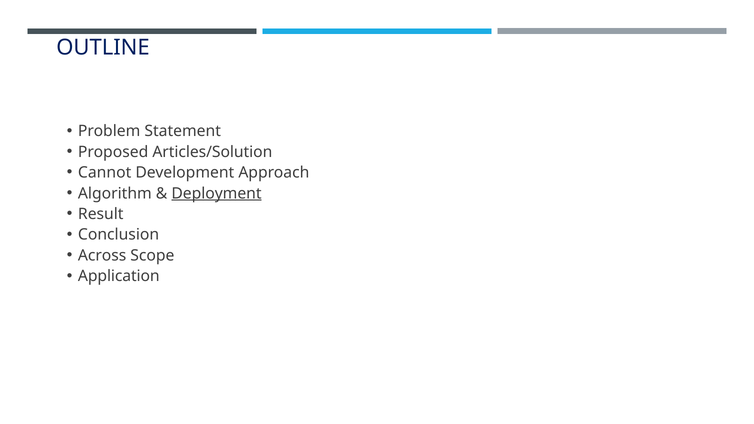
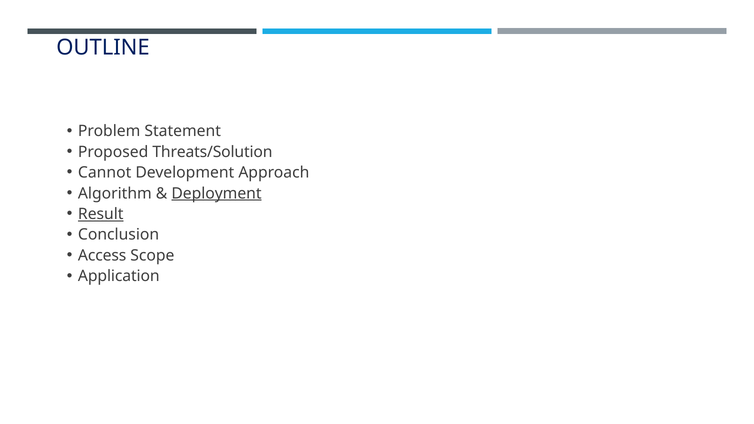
Articles/Solution: Articles/Solution -> Threats/Solution (212, 152)
Result underline: none -> present (101, 214)
Across: Across -> Access (102, 256)
